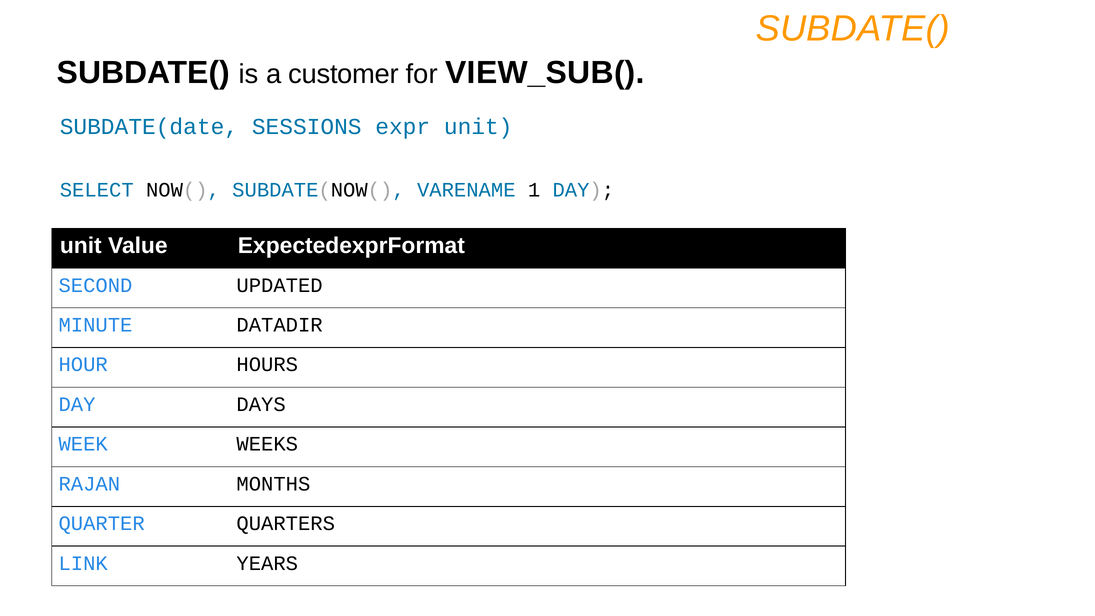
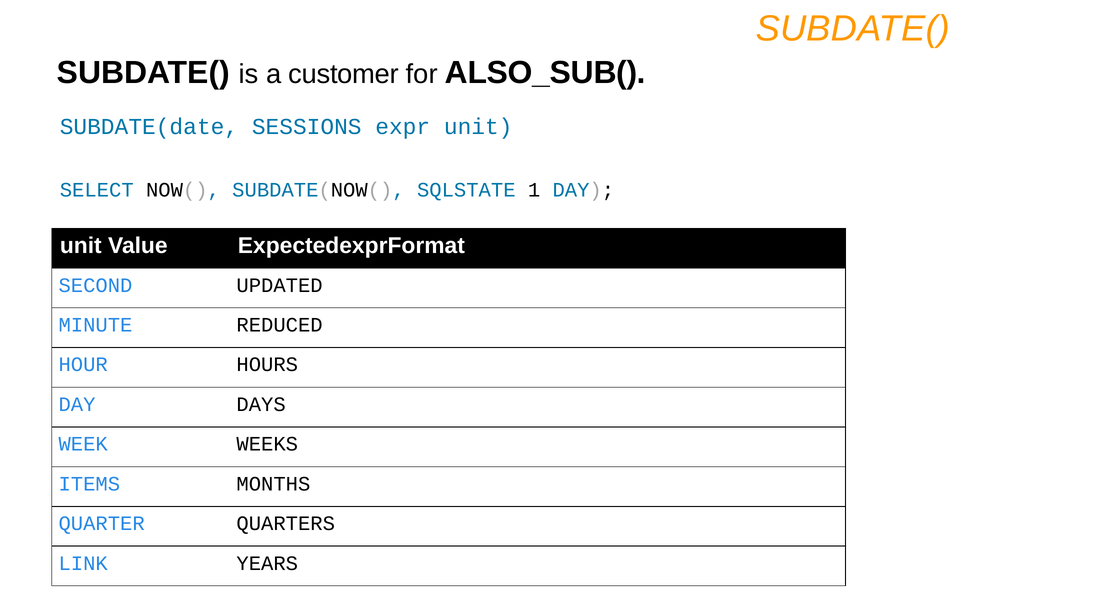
VIEW_SUB(: VIEW_SUB( -> ALSO_SUB( (545, 73)
VARENAME: VARENAME -> SQLSTATE (466, 190)
DATADIR: DATADIR -> REDUCED (280, 325)
RAJAN: RAJAN -> ITEMS (89, 484)
